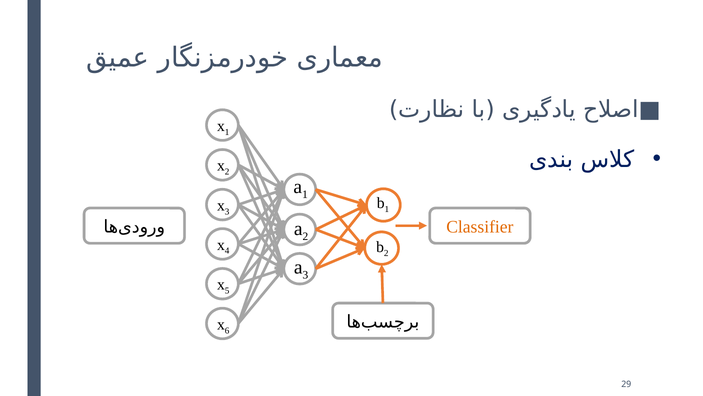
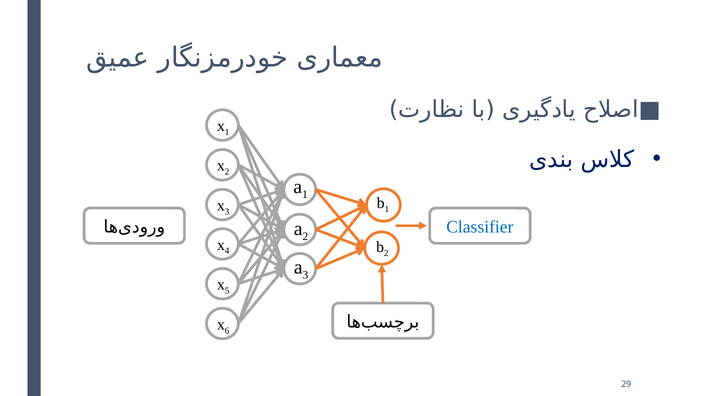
Classifier colour: orange -> blue (480, 227)
